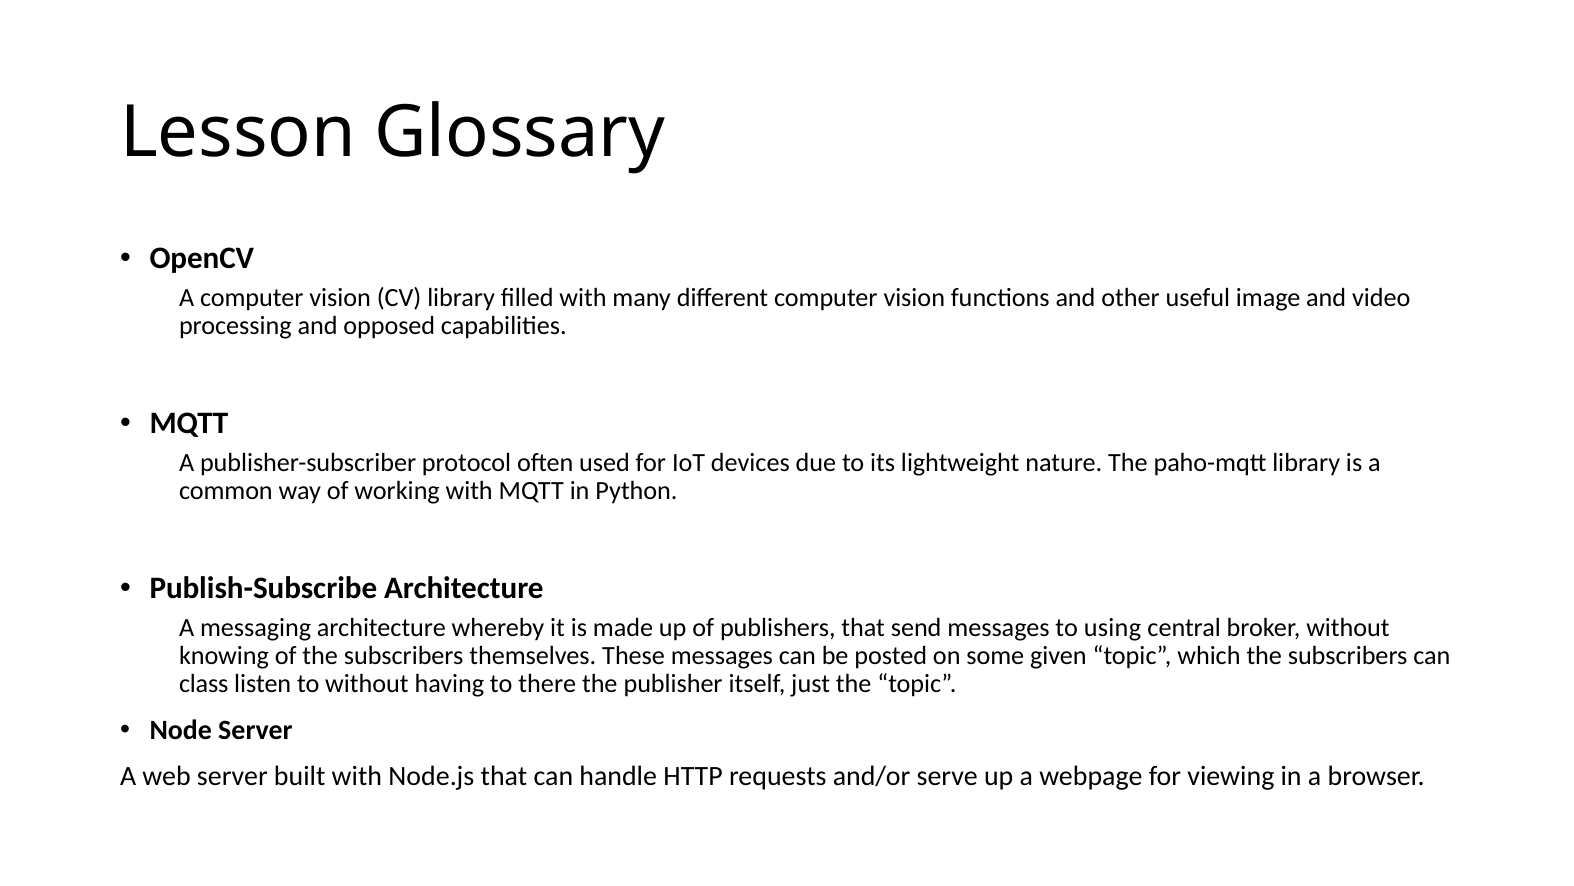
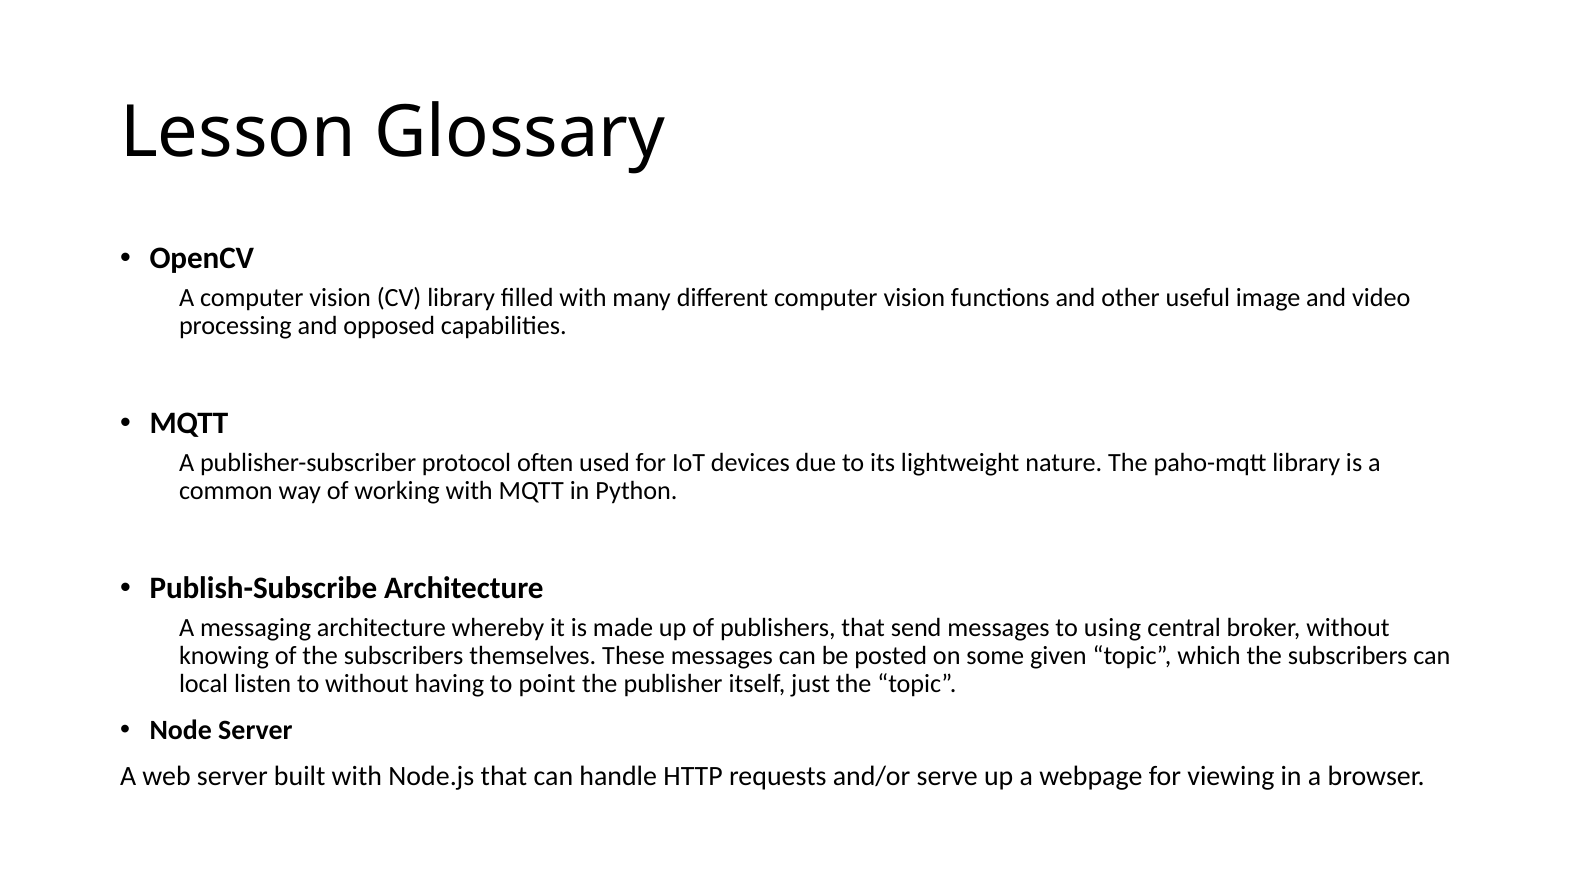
class: class -> local (204, 684)
there: there -> point (547, 684)
